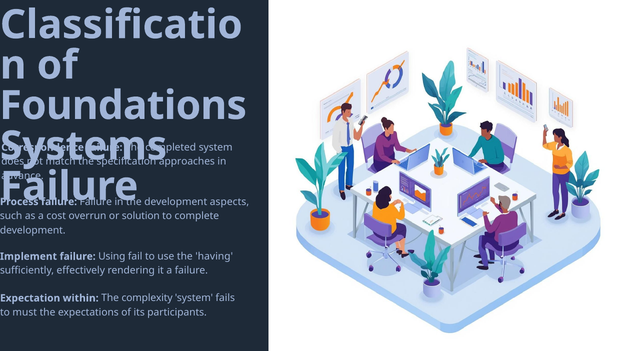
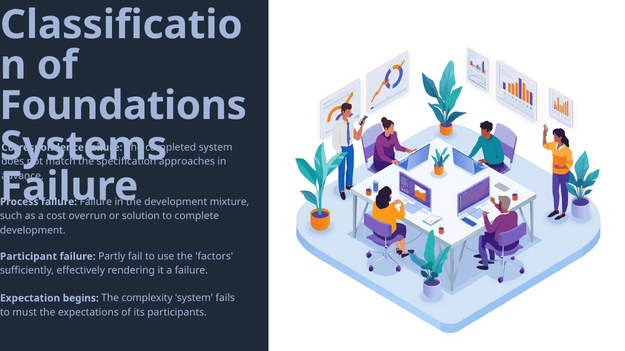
aspects: aspects -> mixture (230, 202)
Implement: Implement -> Participant (28, 257)
Using: Using -> Partly (112, 257)
having: having -> factors (214, 257)
within: within -> begins (81, 299)
